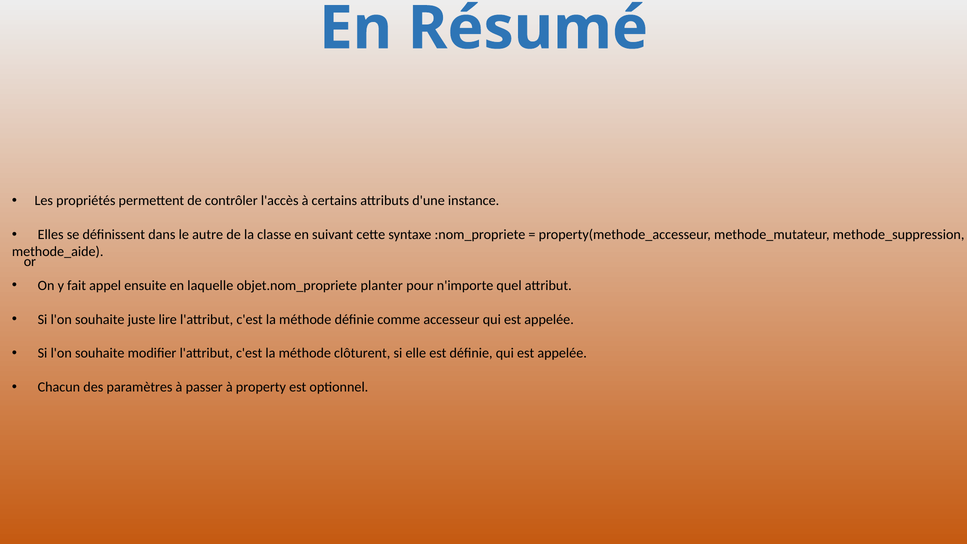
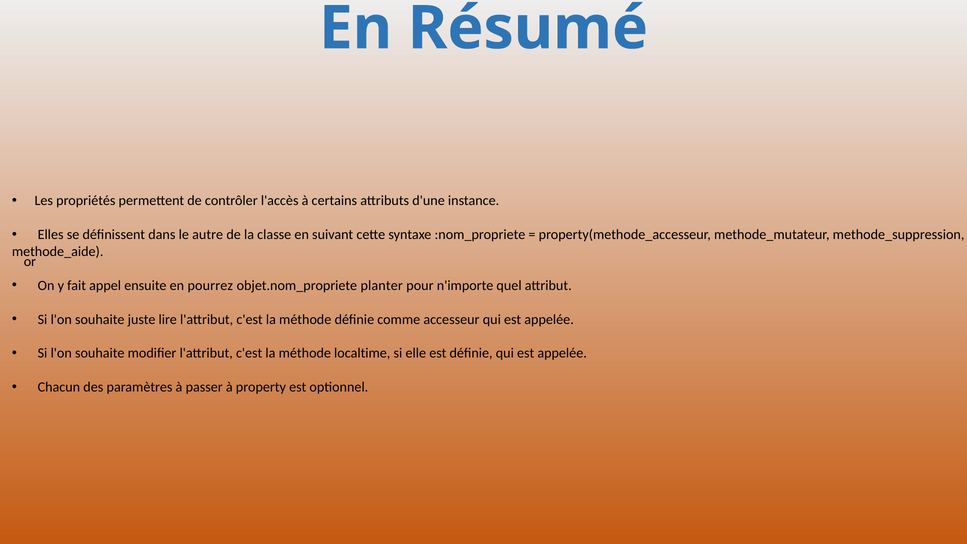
laquelle: laquelle -> pourrez (210, 285)
clôturent: clôturent -> localtime (362, 353)
